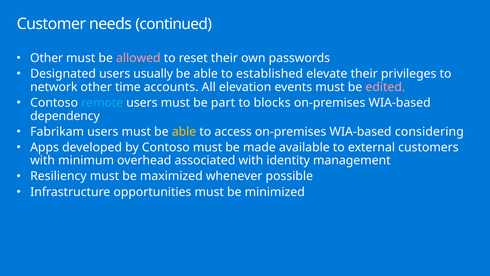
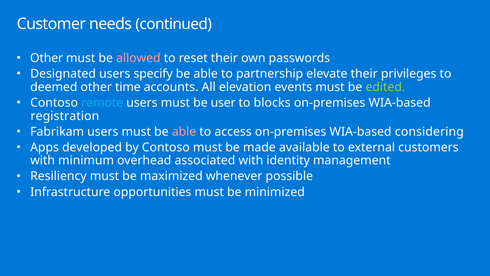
usually: usually -> specify (153, 74)
established: established -> partnership (270, 74)
network: network -> deemed (54, 87)
edited colour: pink -> light green (385, 87)
part: part -> user (223, 103)
dependency: dependency -> registration (65, 116)
able colour: yellow -> pink (184, 131)
